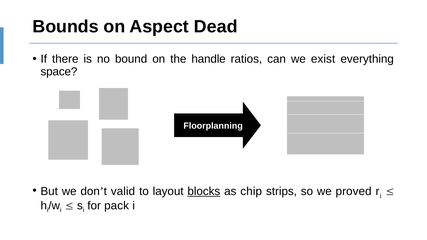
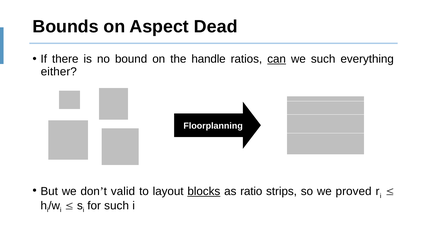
can underline: none -> present (277, 59)
we exist: exist -> such (323, 59)
space: space -> either (59, 72)
chip: chip -> ratio (251, 192)
for pack: pack -> such (117, 206)
